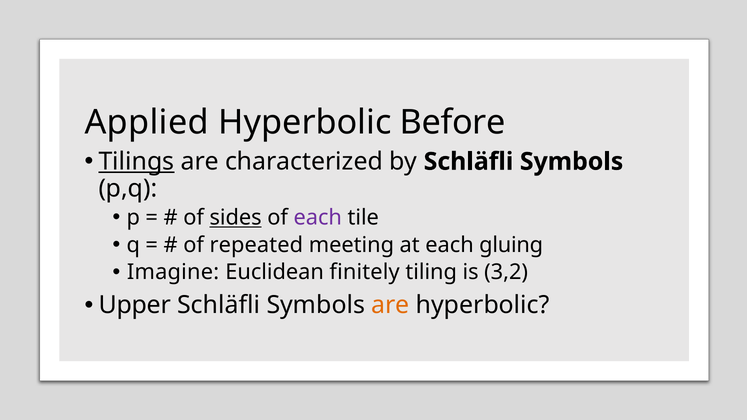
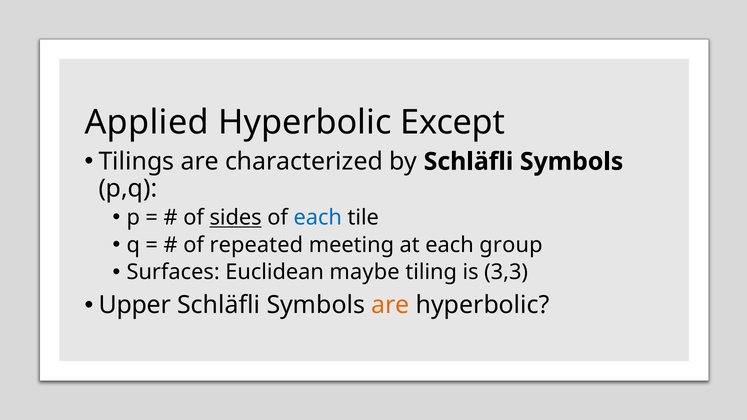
Before: Before -> Except (453, 122)
Tilings underline: present -> none (136, 162)
each colour: purple -> blue (318, 218)
gluing: gluing -> group (511, 245)
Imagine: Imagine -> Surfaces (173, 272)
finitely: finitely -> maybe (365, 272)
3,2: 3,2 -> 3,3 (506, 272)
